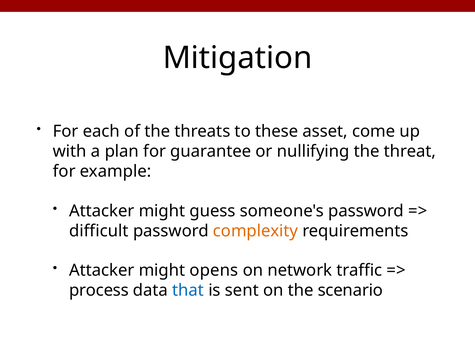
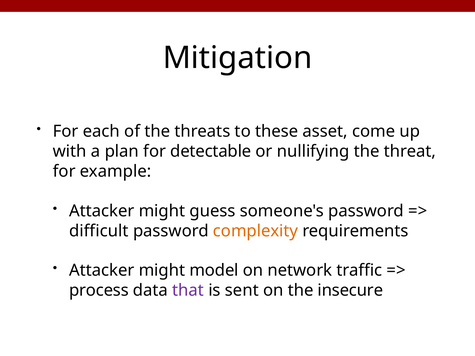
guarantee: guarantee -> detectable (211, 152)
opens: opens -> model (214, 271)
that colour: blue -> purple (188, 291)
scenario: scenario -> insecure (350, 291)
